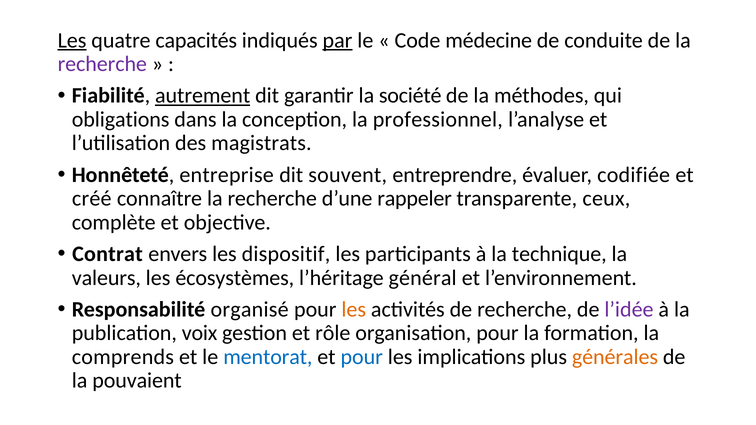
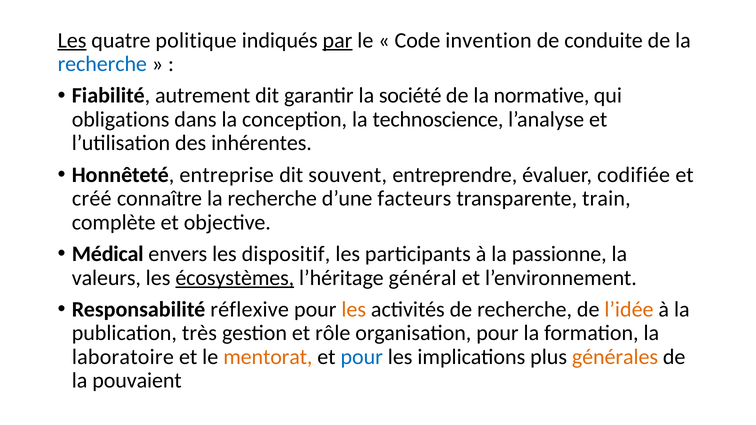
capacités: capacités -> politique (196, 40)
médecine: médecine -> invention (488, 40)
recherche colour: purple -> blue (102, 64)
autrement underline: present -> none (203, 96)
méthodes: méthodes -> normative (542, 96)
professionnel: professionnel -> technoscience (438, 119)
magistrats: magistrats -> inhérentes (262, 143)
rappeler: rappeler -> facteurs (414, 199)
ceux: ceux -> train (606, 199)
Contrat: Contrat -> Médical (108, 254)
technique: technique -> passionne (559, 254)
écosystèmes underline: none -> present (235, 278)
organisé: organisé -> réflexive (250, 310)
l’idée colour: purple -> orange (629, 310)
voix: voix -> très (199, 333)
comprends: comprends -> laboratoire (123, 357)
mentorat colour: blue -> orange (268, 357)
